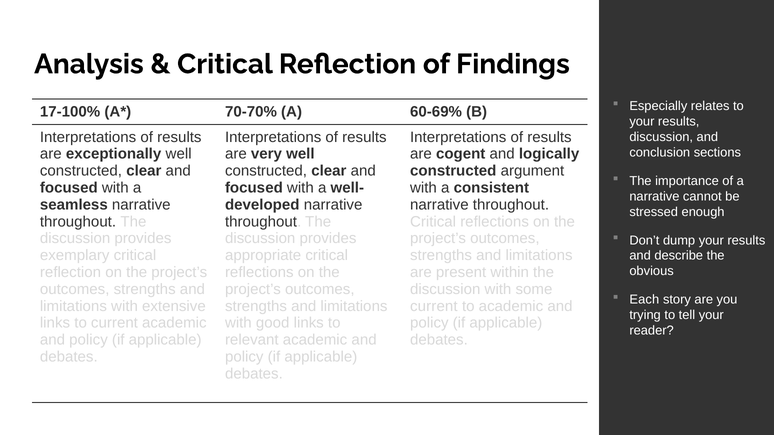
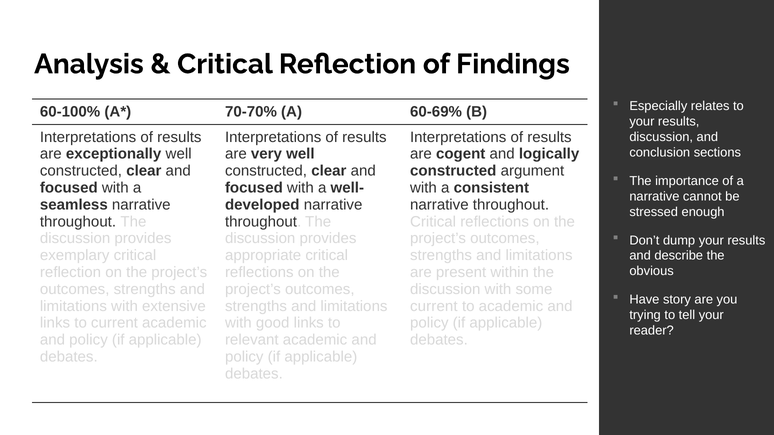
17-100%: 17-100% -> 60-100% (70, 112)
Each: Each -> Have (644, 300)
